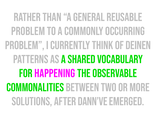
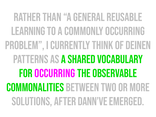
problem: problem -> learning (28, 31)
for happening: happening -> occurring (55, 73)
